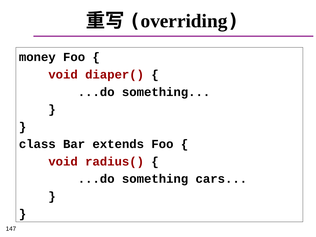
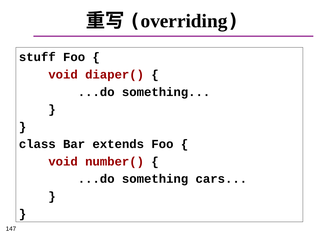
money: money -> stuff (37, 57)
radius(: radius( -> number( (115, 162)
